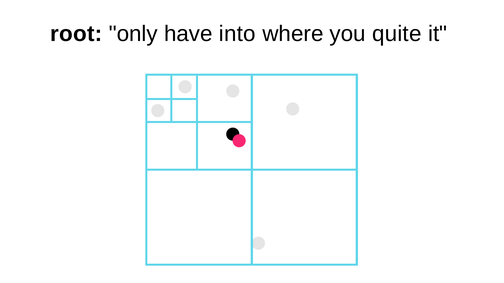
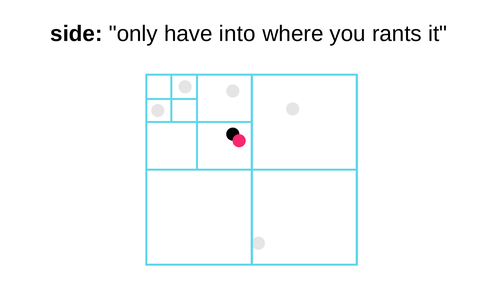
root: root -> side (76, 34)
quite: quite -> rants (397, 34)
